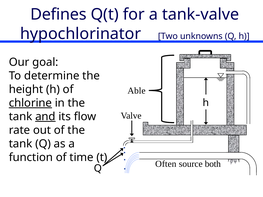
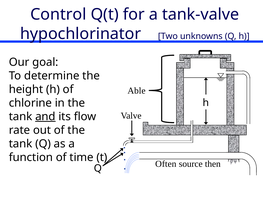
Defines: Defines -> Control (58, 14)
chlorine underline: present -> none (30, 103)
both: both -> then (213, 164)
